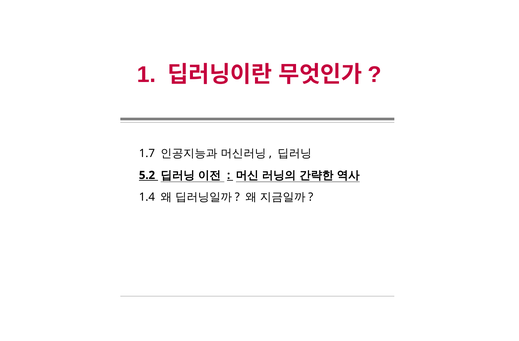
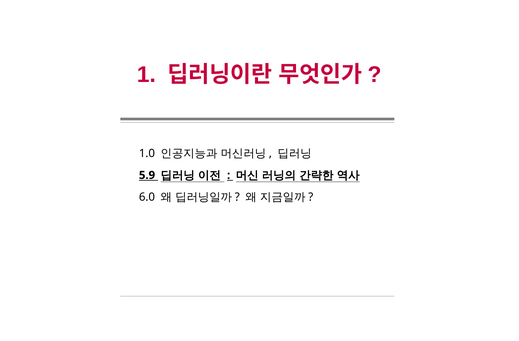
1.7: 1.7 -> 1.0 (147, 153)
5.2: 5.2 -> 5.9 (147, 175)
1.4: 1.4 -> 6.0 (147, 197)
